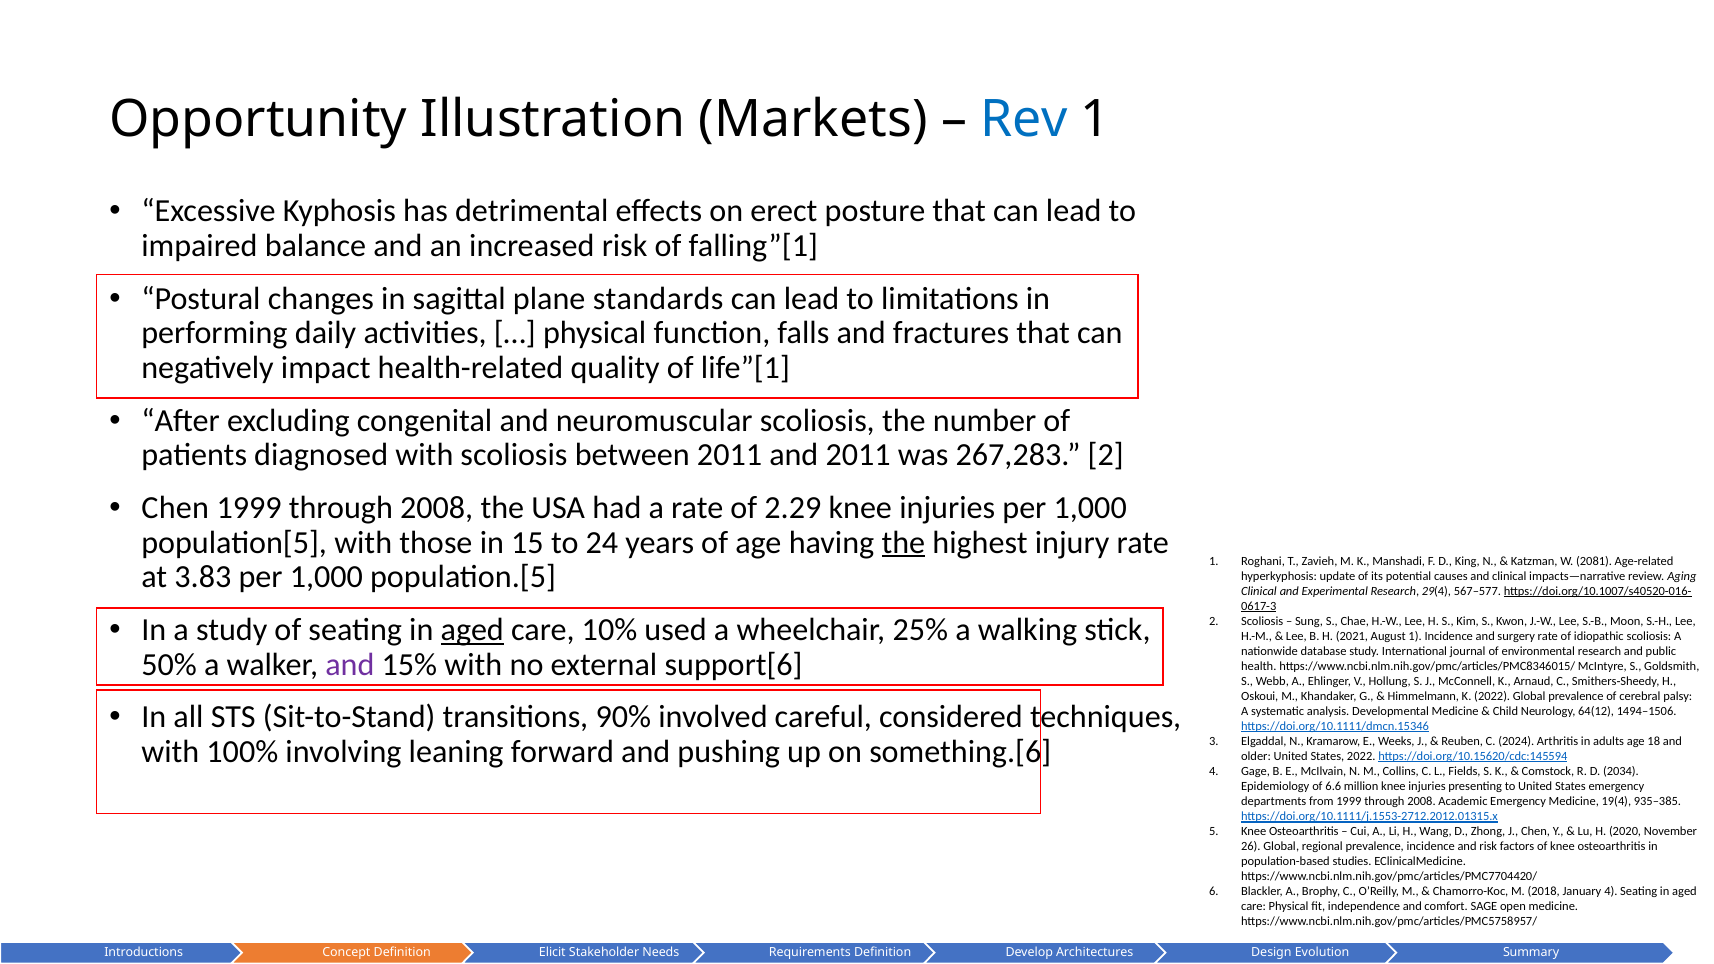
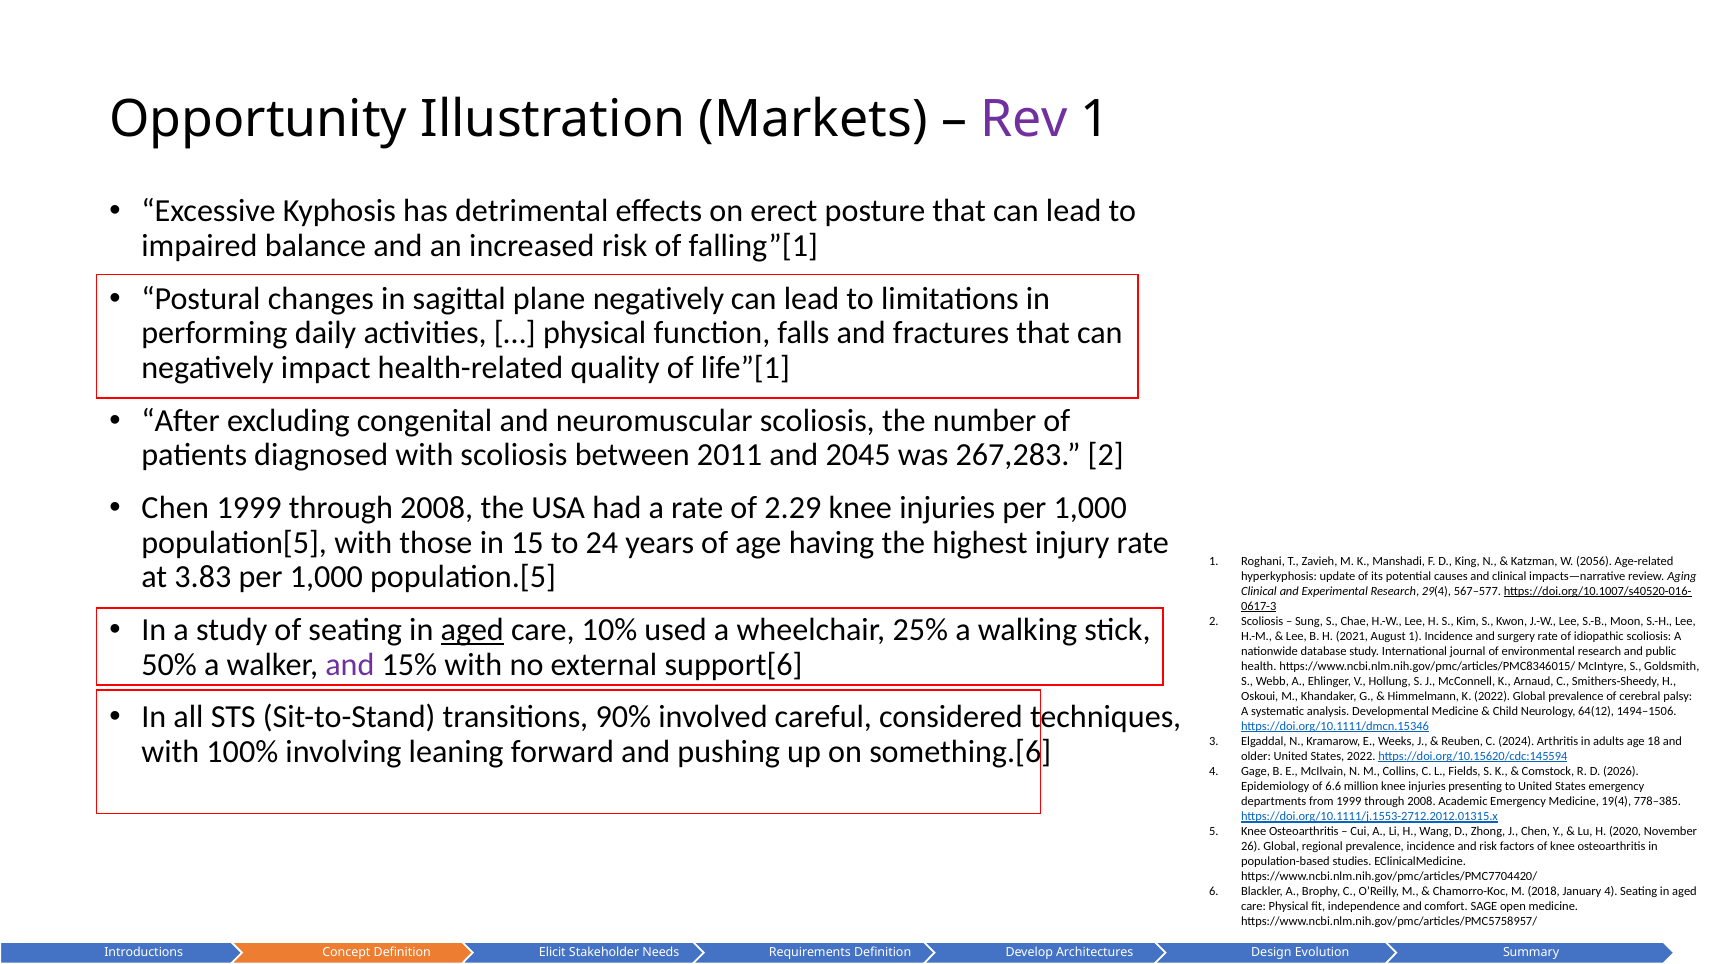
Rev colour: blue -> purple (1024, 120)
plane standards: standards -> negatively (658, 299)
and 2011: 2011 -> 2045 (858, 455)
the underline: present -> none (903, 543)
2081: 2081 -> 2056 (1594, 562)
2034: 2034 -> 2026 (1621, 772)
935–385: 935–385 -> 778–385 (1657, 802)
